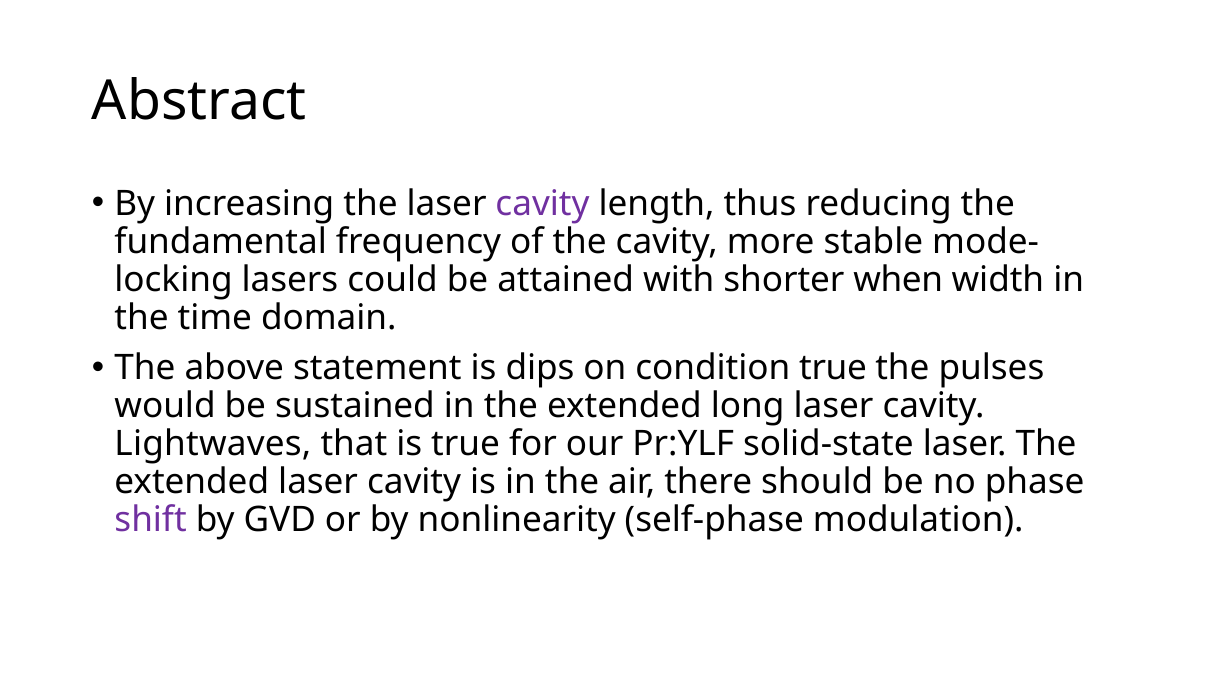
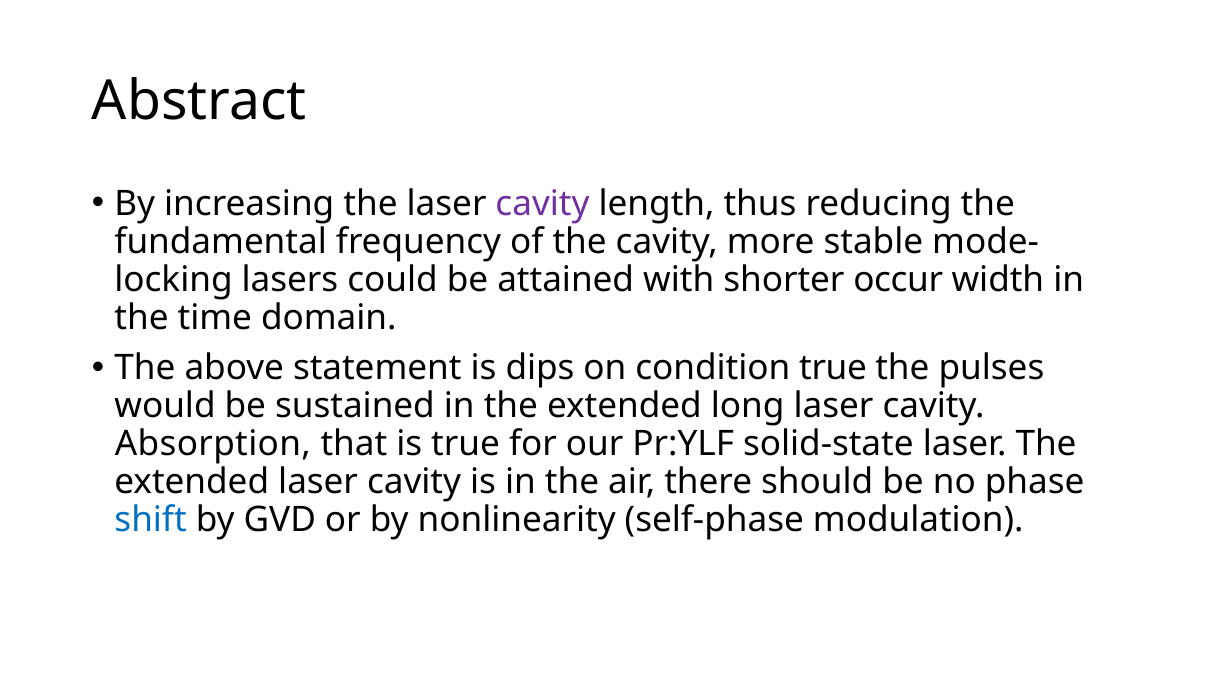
when: when -> occur (898, 279)
Lightwaves: Lightwaves -> Absorption (213, 444)
shift colour: purple -> blue (151, 519)
